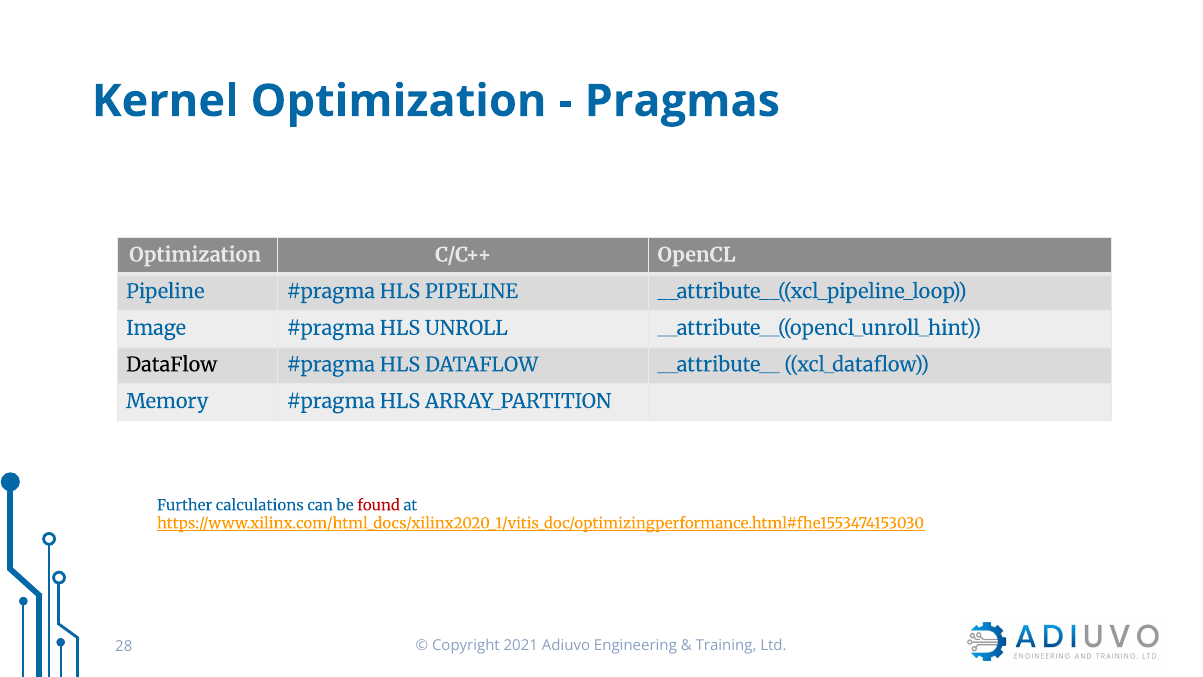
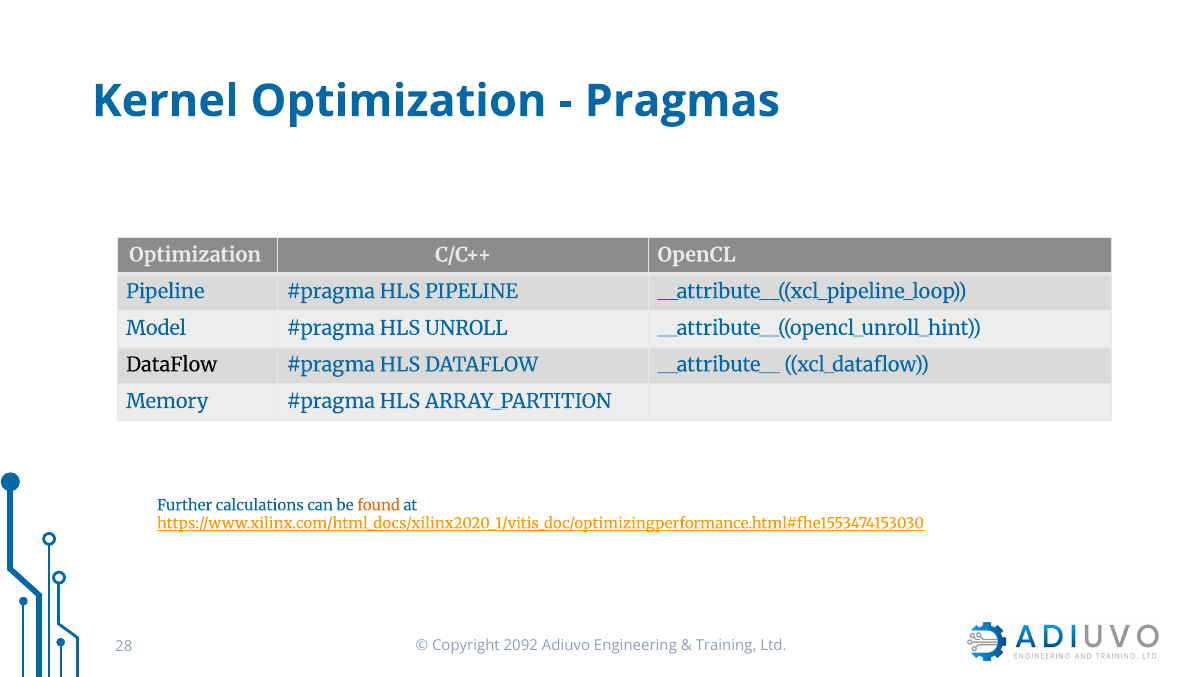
Image: Image -> Model (156, 328)
found colour: red -> orange (379, 505)
2021: 2021 -> 2092 (521, 645)
